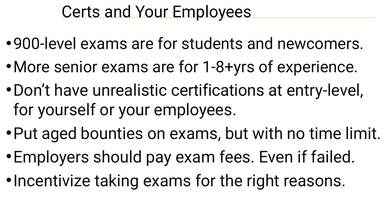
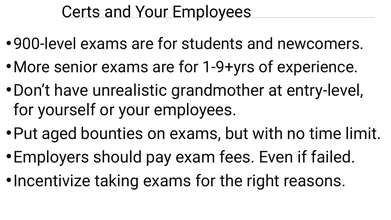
1-8+yrs: 1-8+yrs -> 1-9+yrs (229, 67)
certifications: certifications -> grandmother (218, 90)
